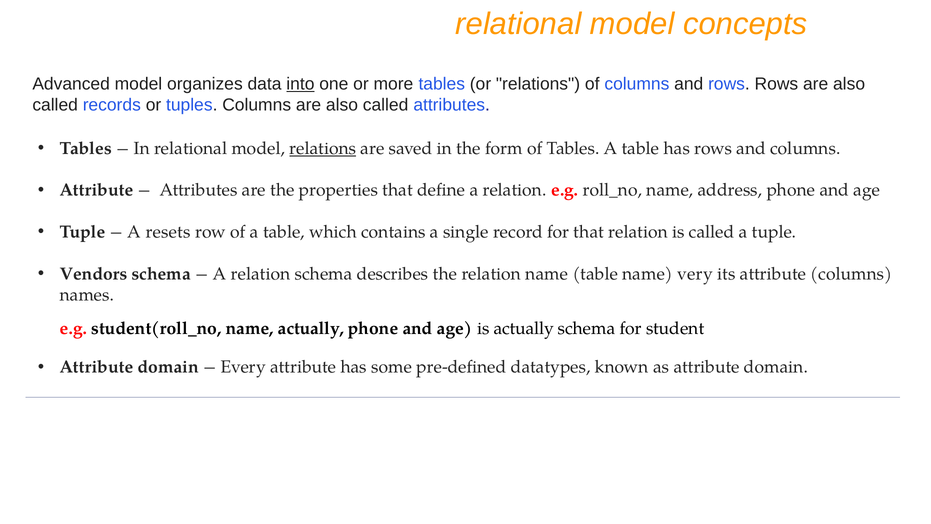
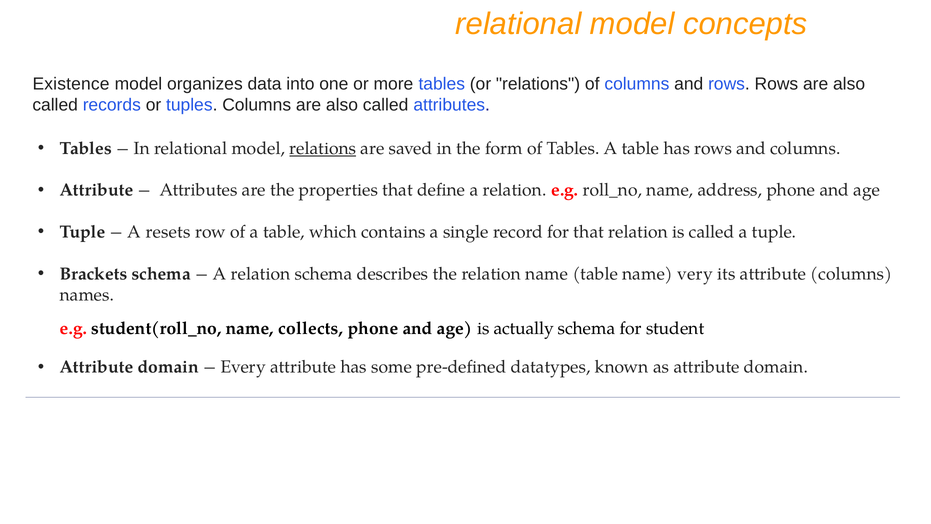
Advanced: Advanced -> Existence (71, 84)
into underline: present -> none (300, 84)
Vendors: Vendors -> Brackets (94, 274)
name actually: actually -> collects (311, 328)
